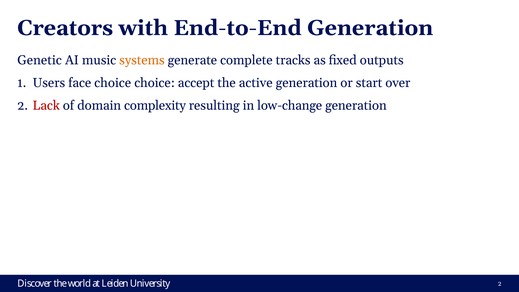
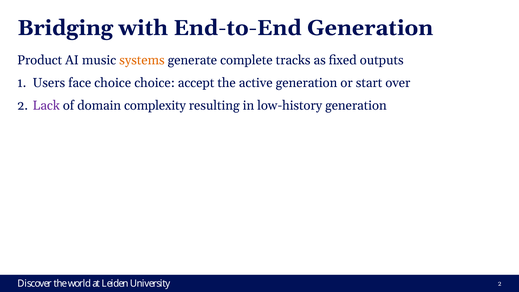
Creators: Creators -> Bridging (65, 28)
Genetic: Genetic -> Product (40, 60)
Lack colour: red -> purple (46, 106)
low-change: low-change -> low-history (290, 106)
